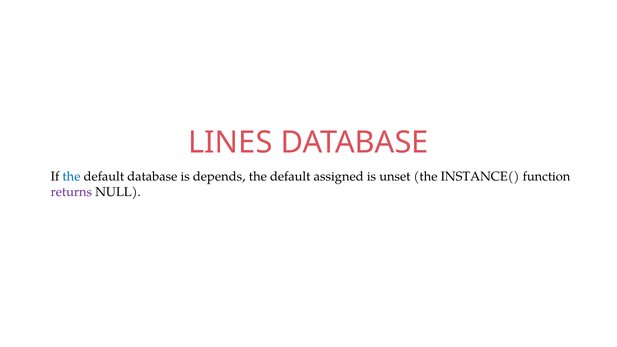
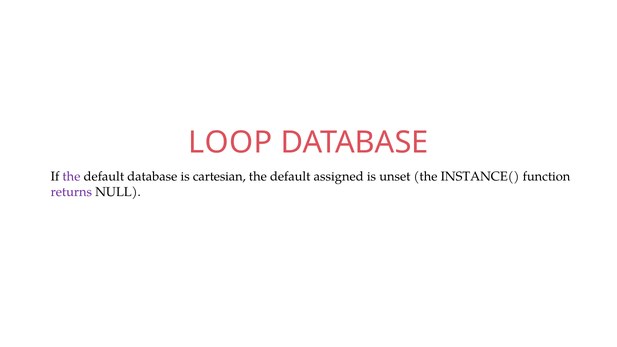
LINES: LINES -> LOOP (230, 142)
the colour: blue -> purple (71, 177)
depends: depends -> cartesian (219, 177)
